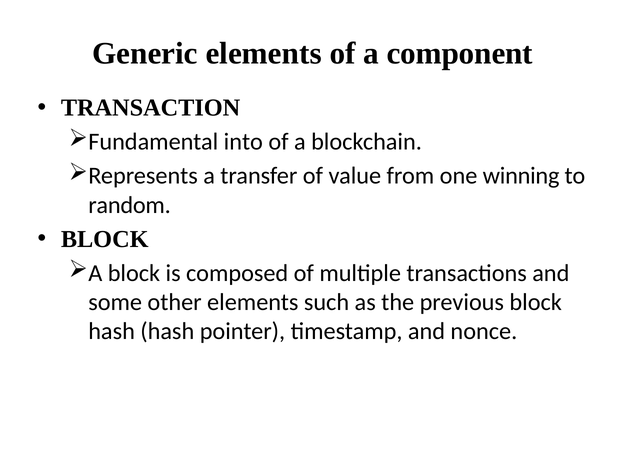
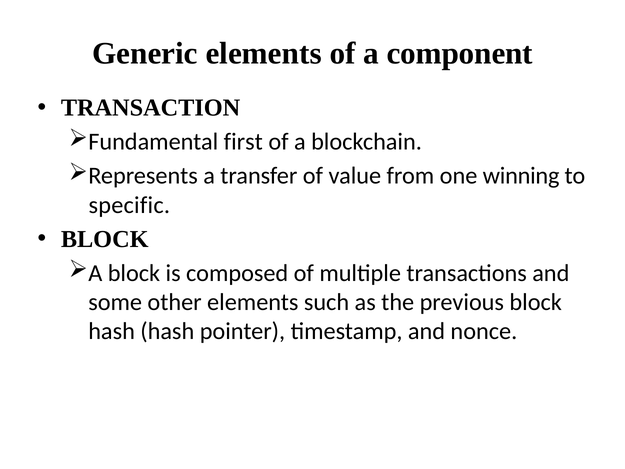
into: into -> first (243, 142)
random: random -> specific (129, 205)
